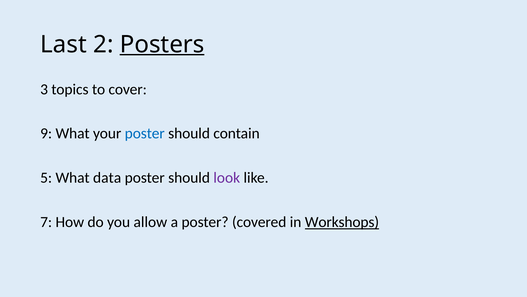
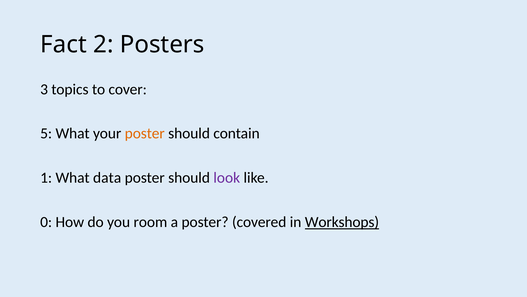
Last: Last -> Fact (64, 44)
Posters underline: present -> none (162, 44)
9: 9 -> 5 (46, 133)
poster colour: blue -> orange (145, 133)
5: 5 -> 1 (46, 177)
7: 7 -> 0 (46, 222)
allow: allow -> room (150, 222)
